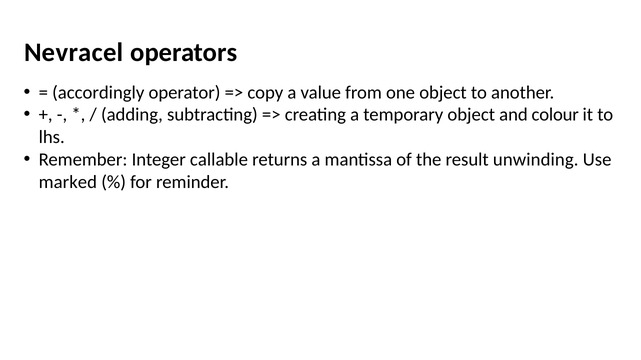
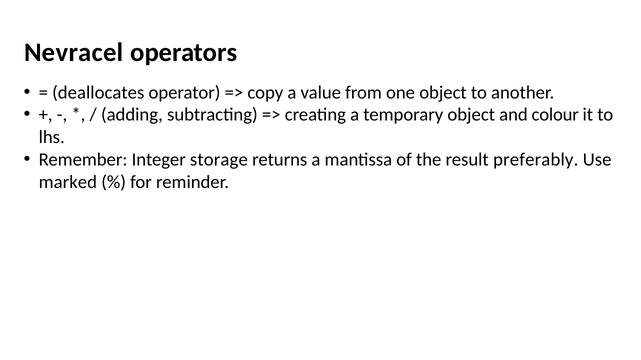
accordingly: accordingly -> deallocates (98, 93)
callable: callable -> storage (219, 160)
unwinding: unwinding -> preferably (536, 160)
